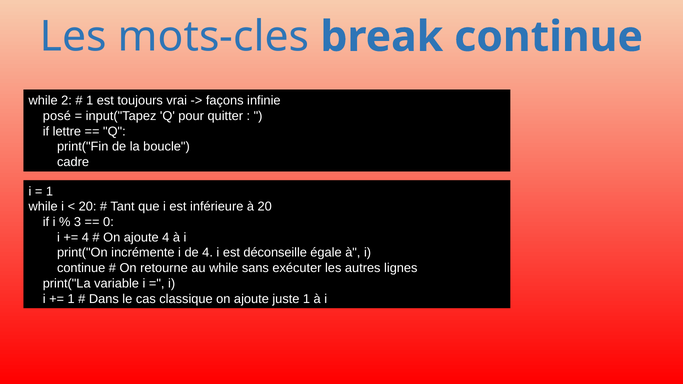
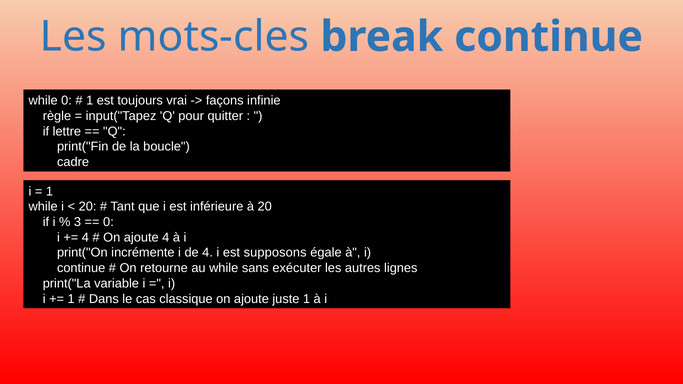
while 2: 2 -> 0 (67, 101)
posé: posé -> règle (57, 116)
déconseille: déconseille -> supposons (275, 253)
